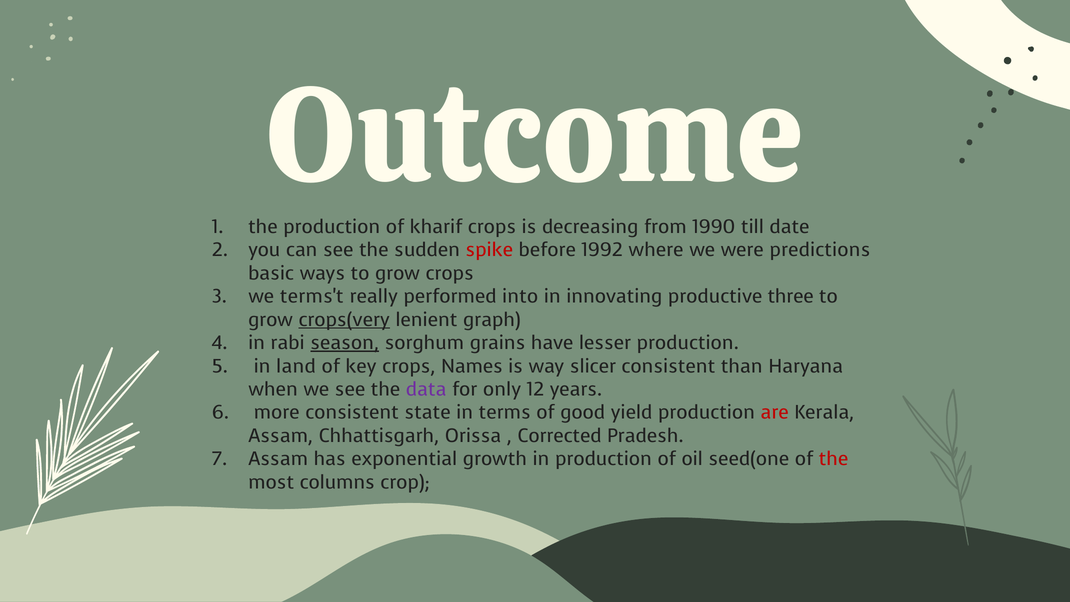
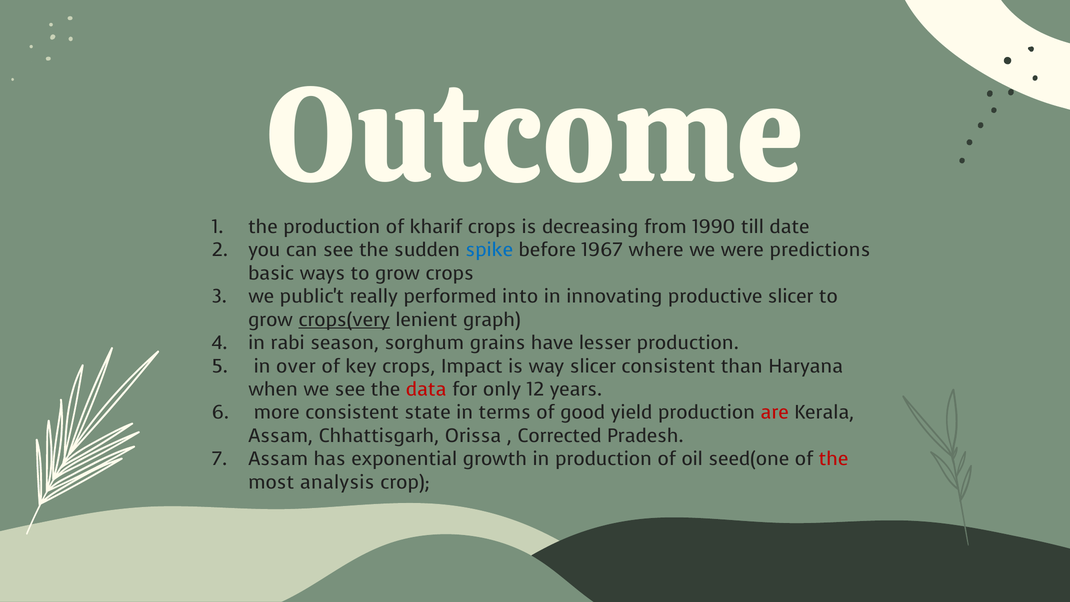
spike colour: red -> blue (489, 250)
1992: 1992 -> 1967 (602, 250)
terms't: terms't -> public't (312, 296)
productive three: three -> slicer (791, 296)
season underline: present -> none (345, 343)
land: land -> over (296, 366)
Names: Names -> Impact (472, 366)
data colour: purple -> red (426, 389)
columns: columns -> analysis (337, 482)
